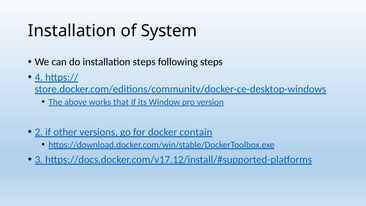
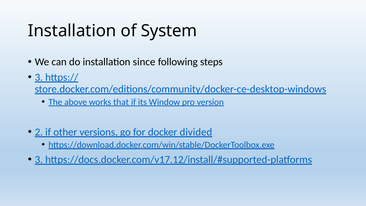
installation steps: steps -> since (144, 62)
4: 4 -> 3 (39, 77)
contain: contain -> divided (196, 132)
